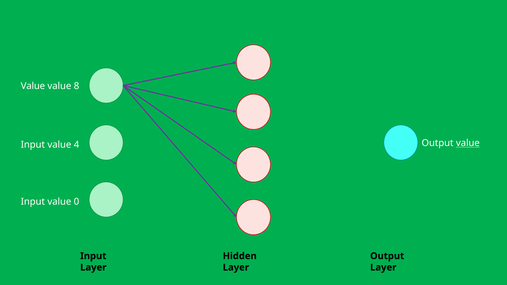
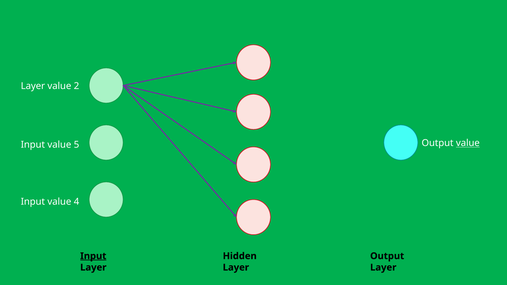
Value: Value -> Layer (33, 86)
8: 8 -> 2 (76, 86)
4: 4 -> 5 (76, 145)
0: 0 -> 4 (76, 202)
Input underline: none -> present (93, 256)
